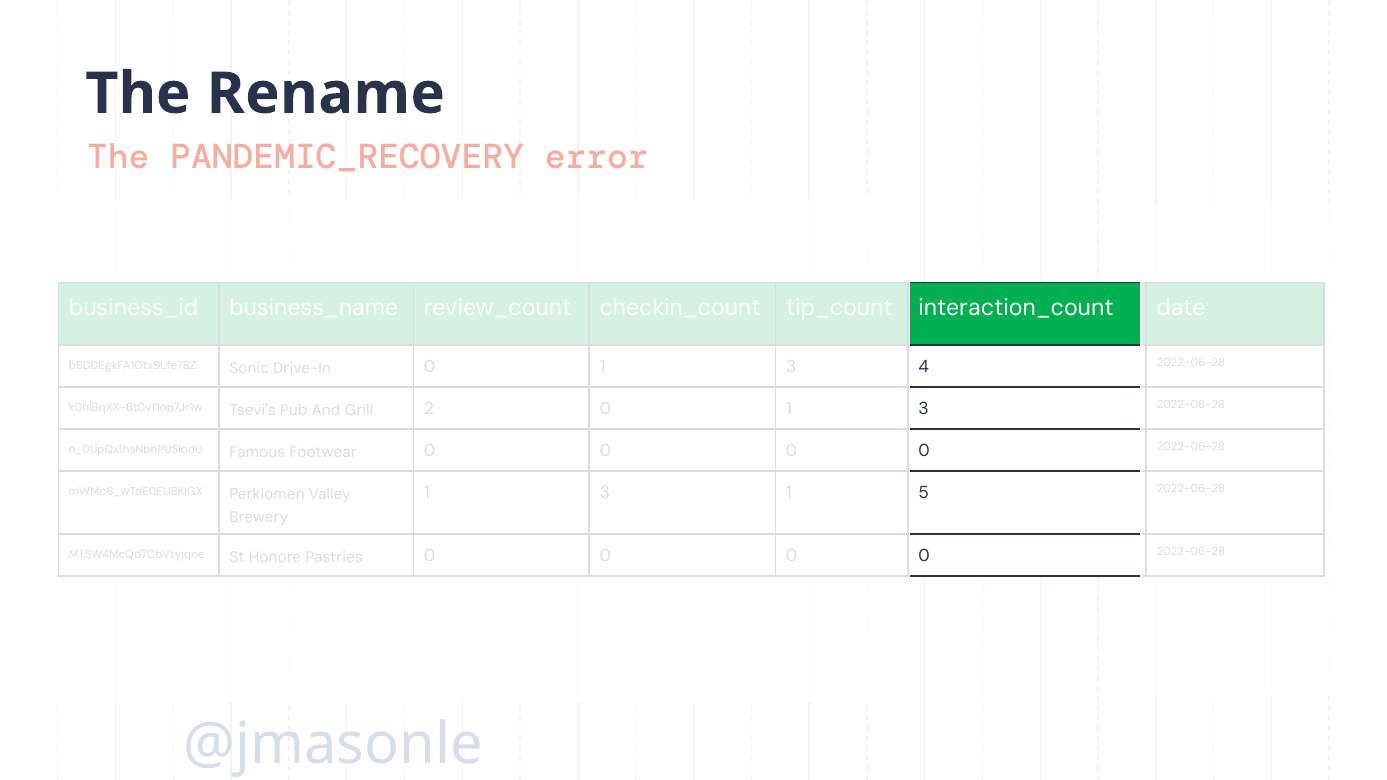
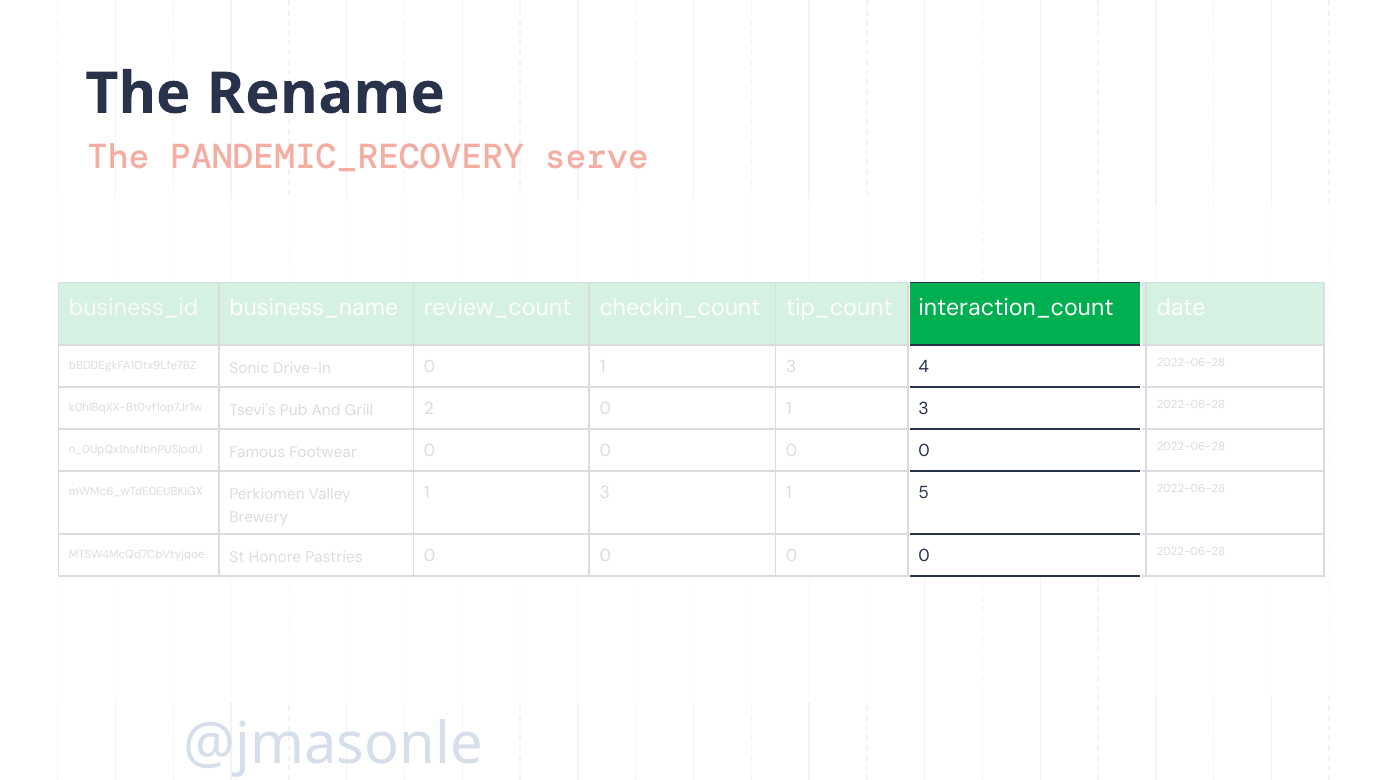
error: error -> serve (597, 157)
